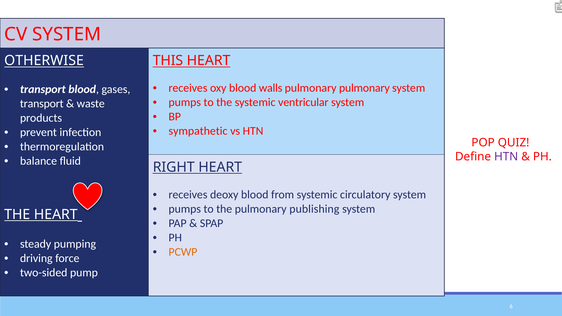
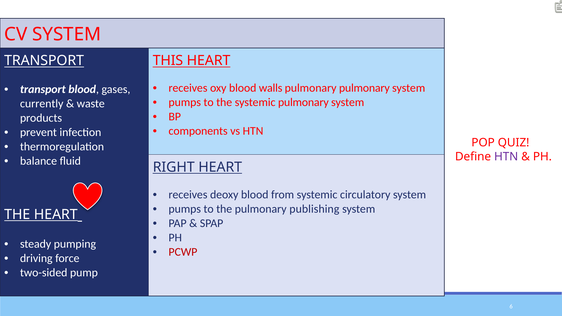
OTHERWISE: OTHERWISE -> TRANSPORT (44, 61)
systemic ventricular: ventricular -> pulmonary (303, 102)
transport: transport -> currently (42, 104)
sympathetic: sympathetic -> components (198, 131)
PCWP colour: orange -> red (183, 252)
